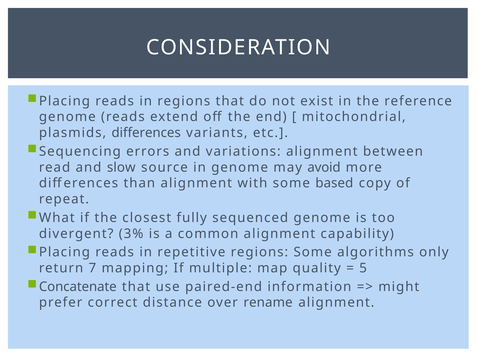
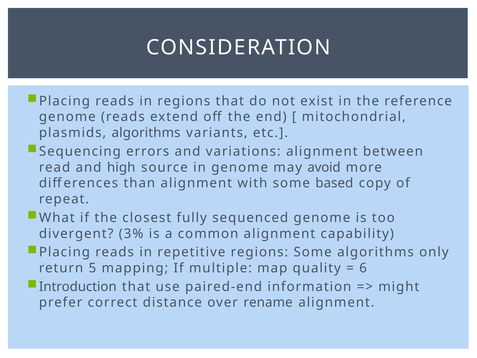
plasmids differences: differences -> algorithms (146, 133)
slow: slow -> high (121, 167)
7: 7 -> 5 (92, 268)
5: 5 -> 6 (363, 268)
Concatenate: Concatenate -> Introduction (78, 287)
